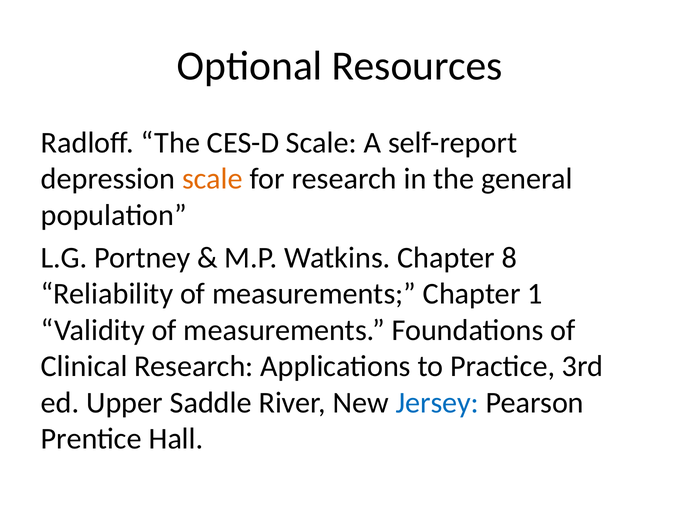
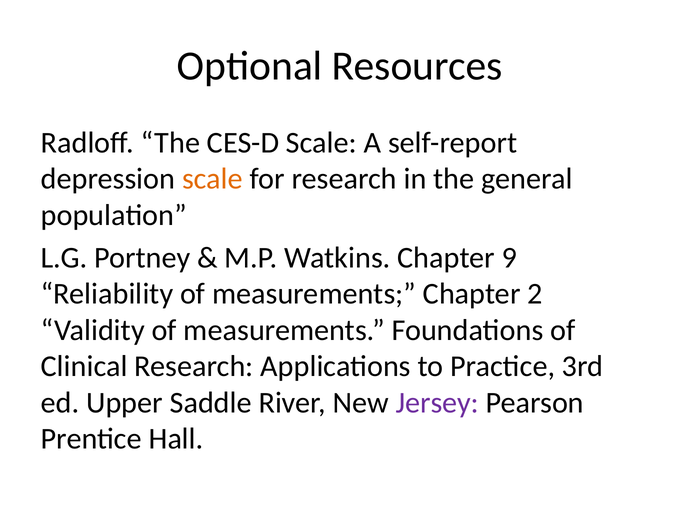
8: 8 -> 9 (509, 258)
1: 1 -> 2 (535, 294)
Jersey colour: blue -> purple (437, 403)
